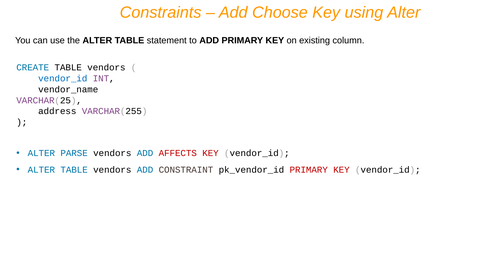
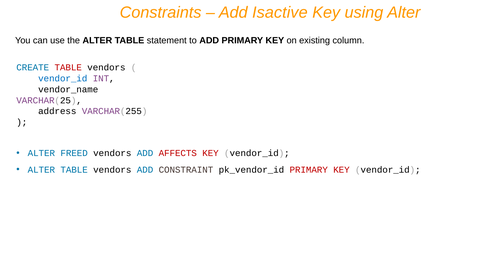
Choose: Choose -> Isactive (280, 13)
TABLE colour: black -> red (68, 68)
PARSE: PARSE -> FREED (74, 153)
